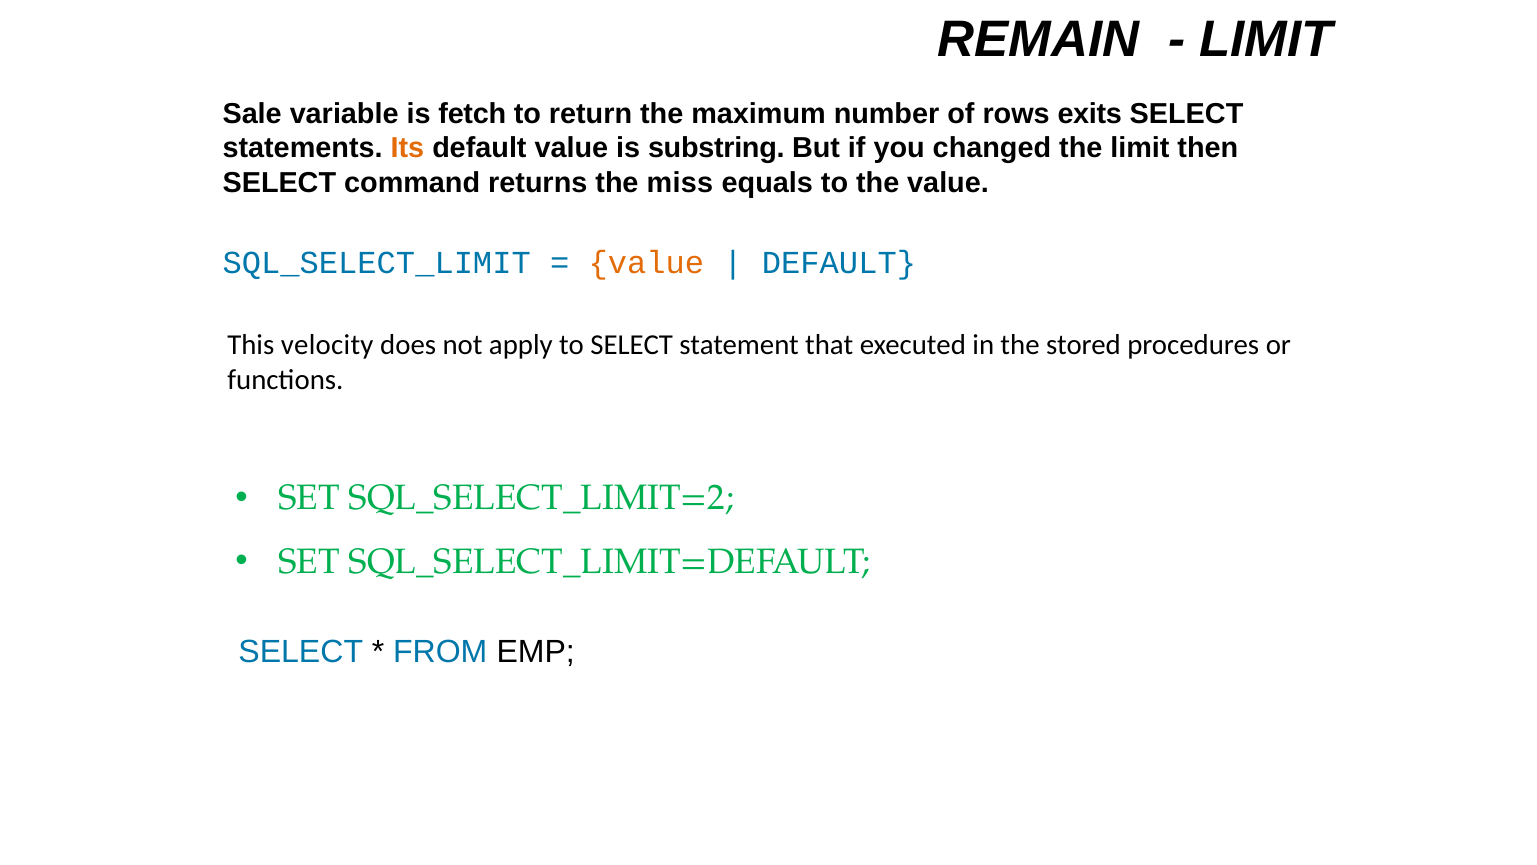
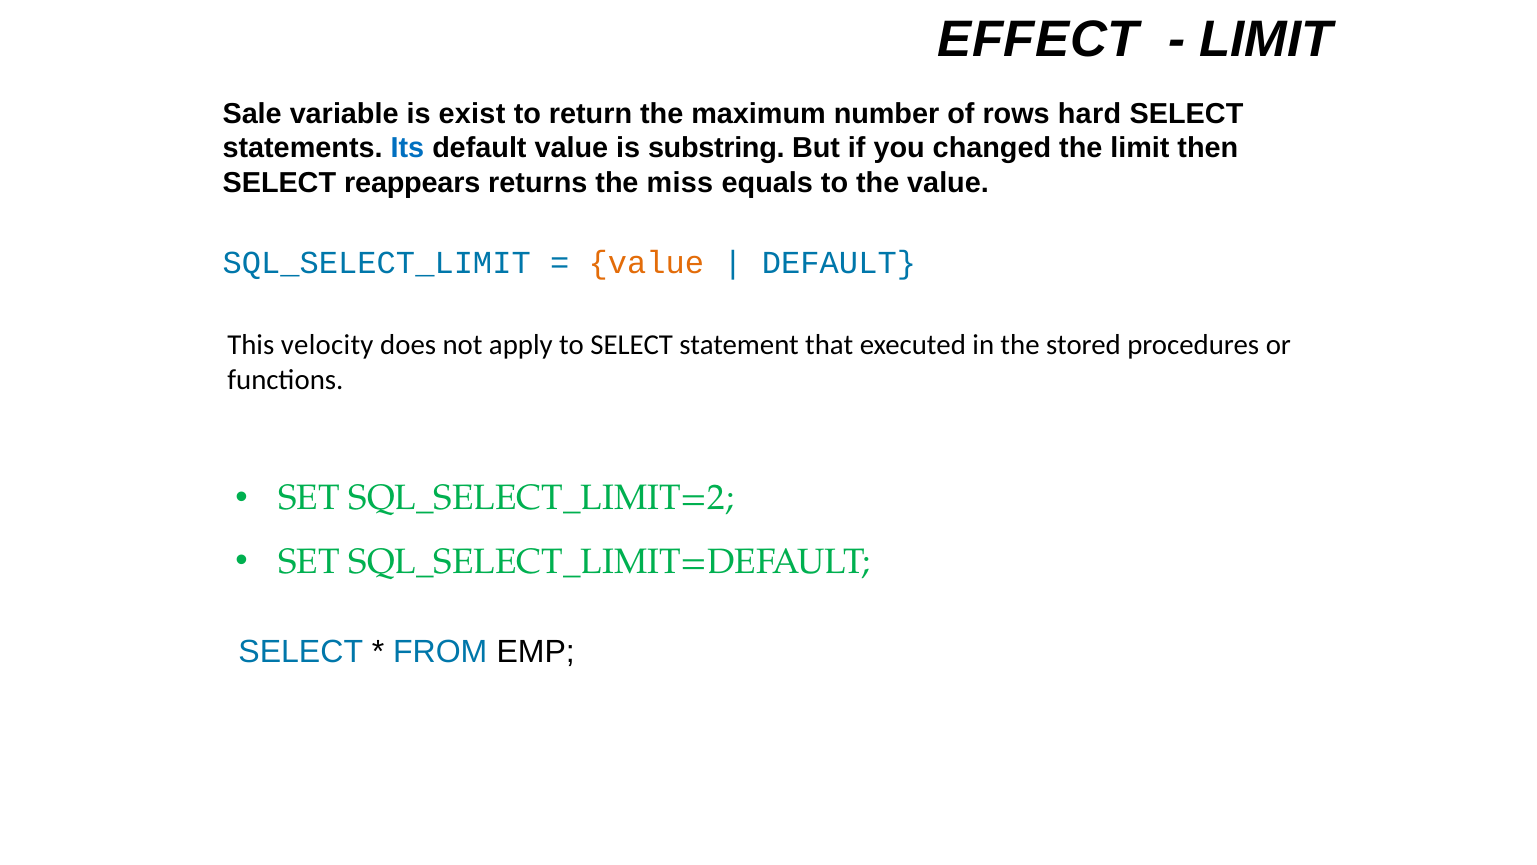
REMAIN: REMAIN -> EFFECT (1038, 40)
fetch: fetch -> exist (472, 114)
exits: exits -> hard (1089, 114)
Its colour: orange -> blue (407, 148)
command: command -> reappears (412, 183)
